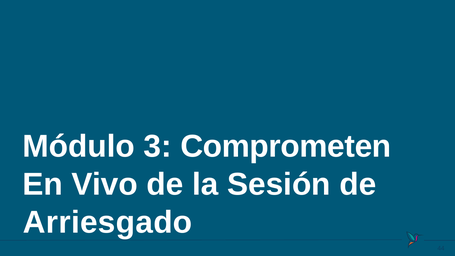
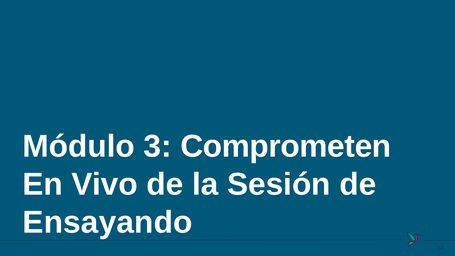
Arriesgado: Arriesgado -> Ensayando (108, 222)
